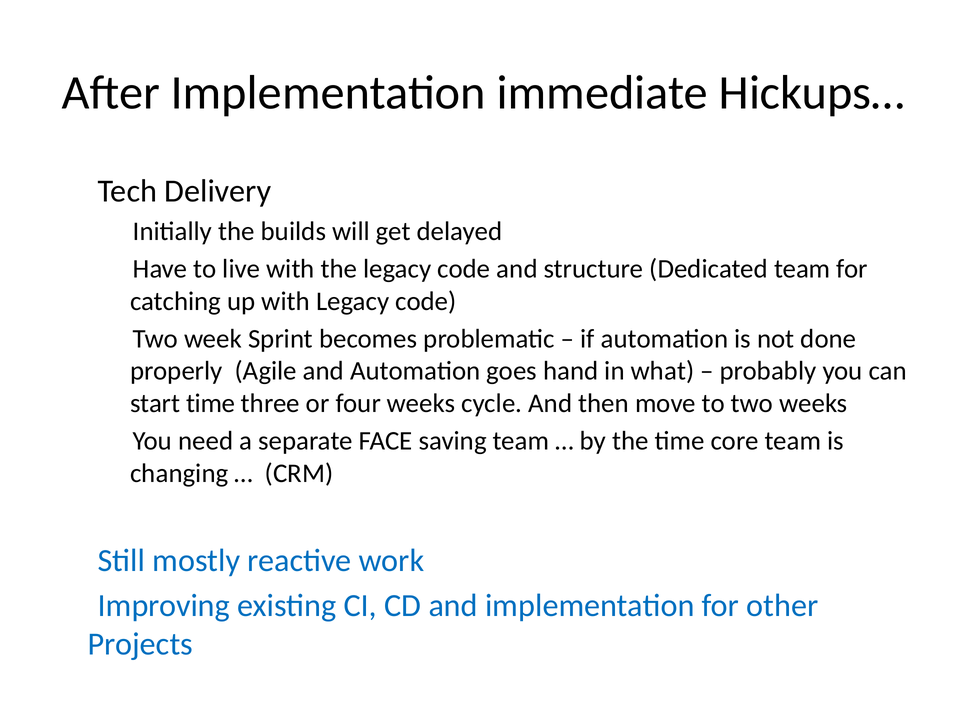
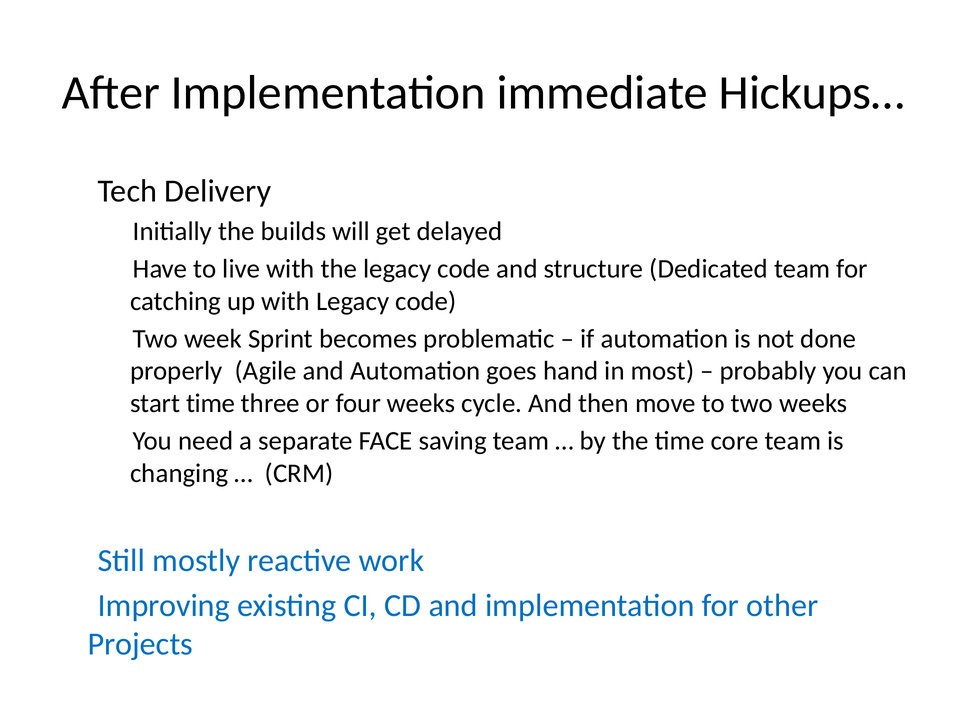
what: what -> most (662, 371)
